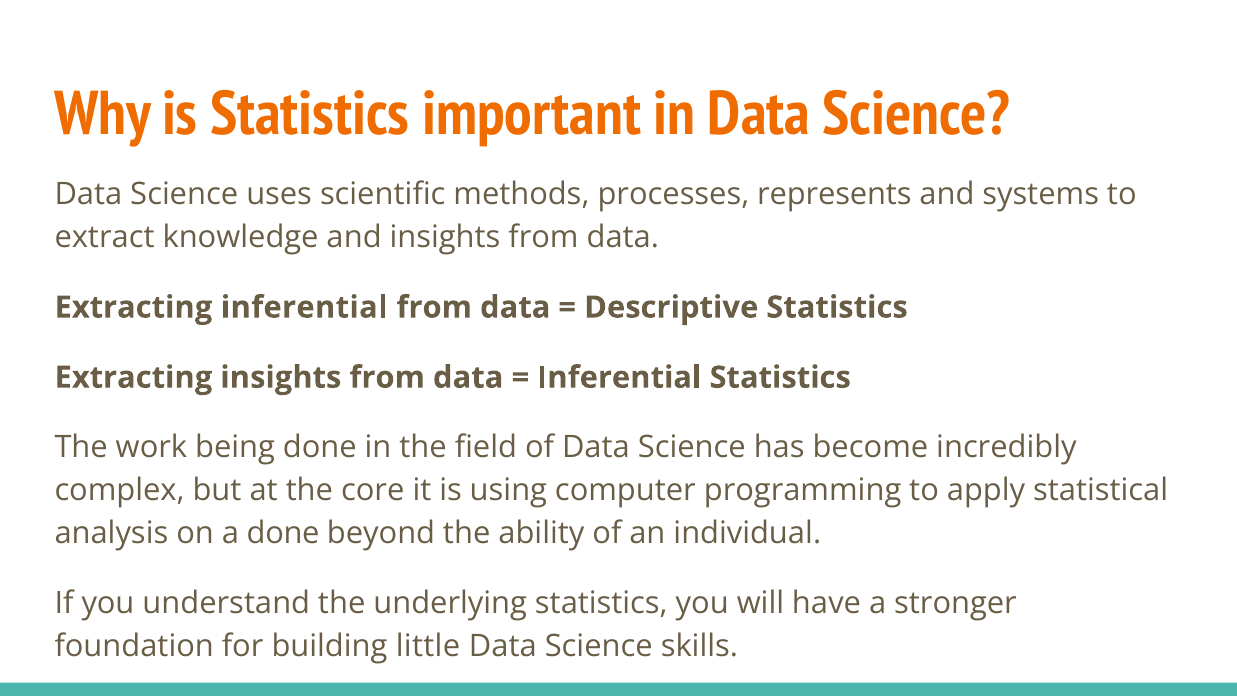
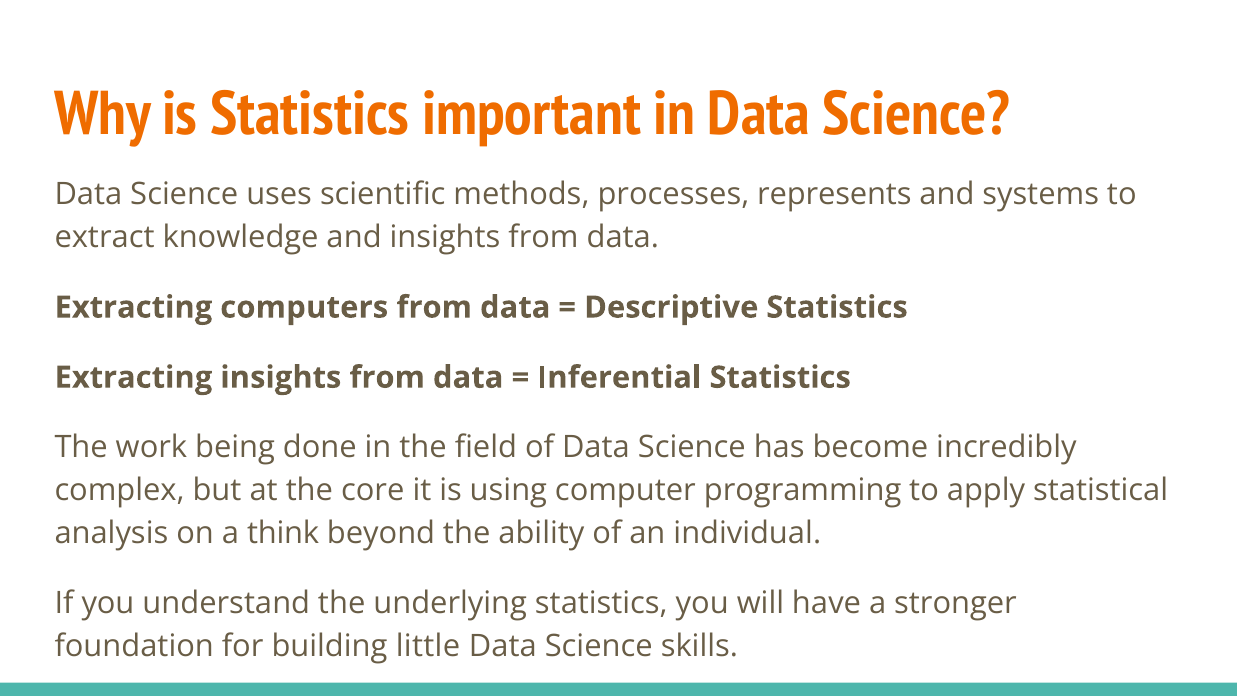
Extracting inferential: inferential -> computers (304, 307)
a done: done -> think (283, 533)
